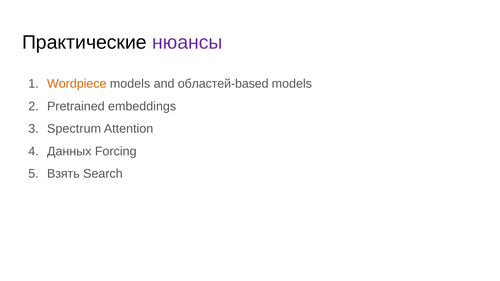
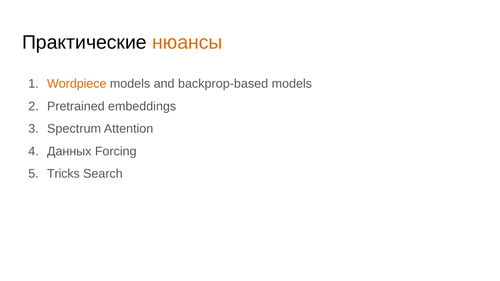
нюансы colour: purple -> orange (187, 42)
областей-based: областей-based -> backprop-based (223, 84)
Взять: Взять -> Tricks (63, 174)
